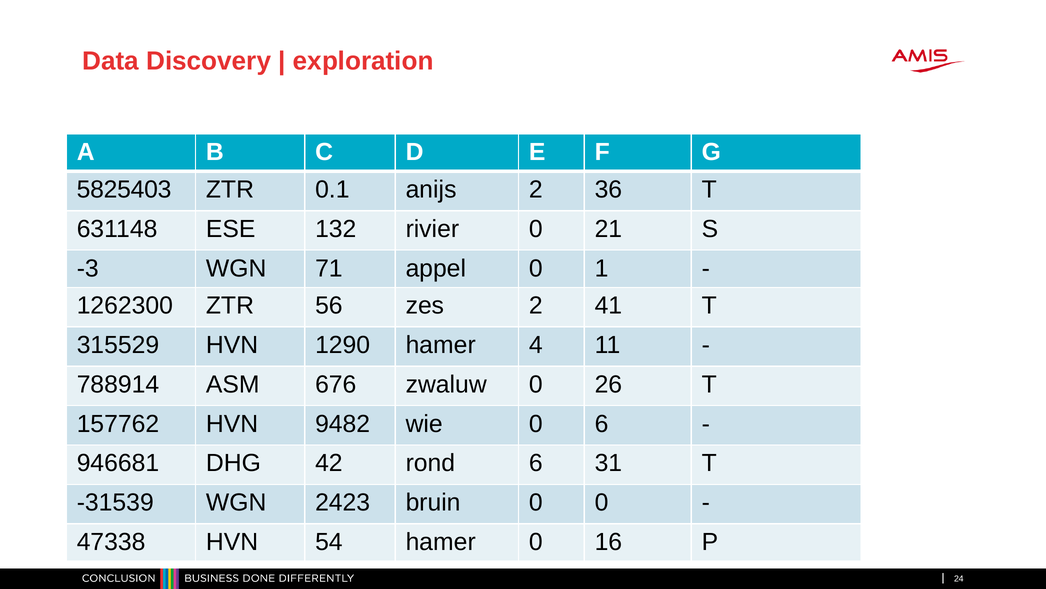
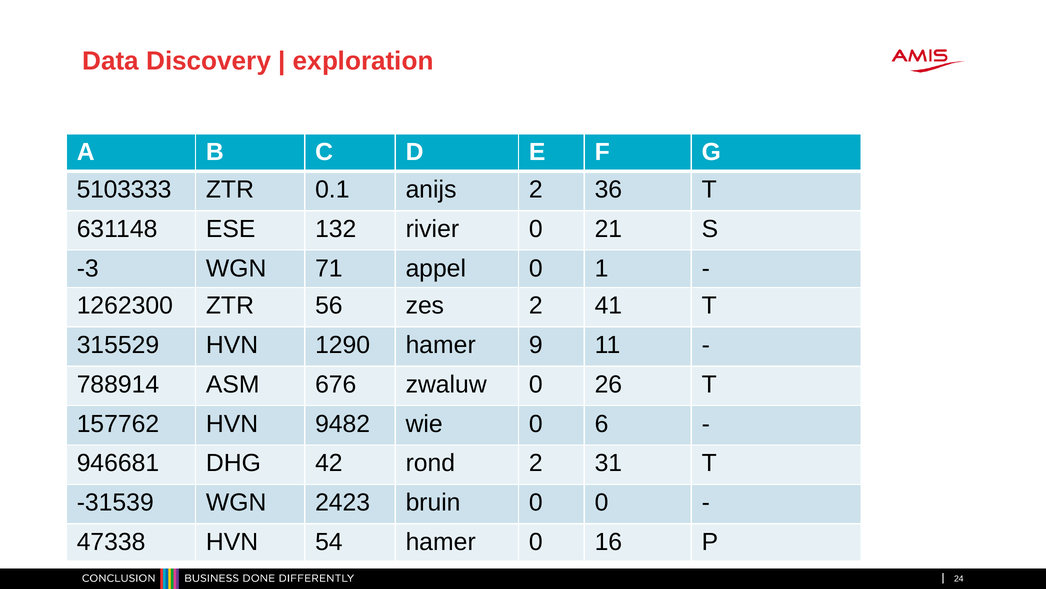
5825403: 5825403 -> 5103333 (124, 189)
4: 4 -> 9 (536, 345)
rond 6: 6 -> 2 (536, 463)
